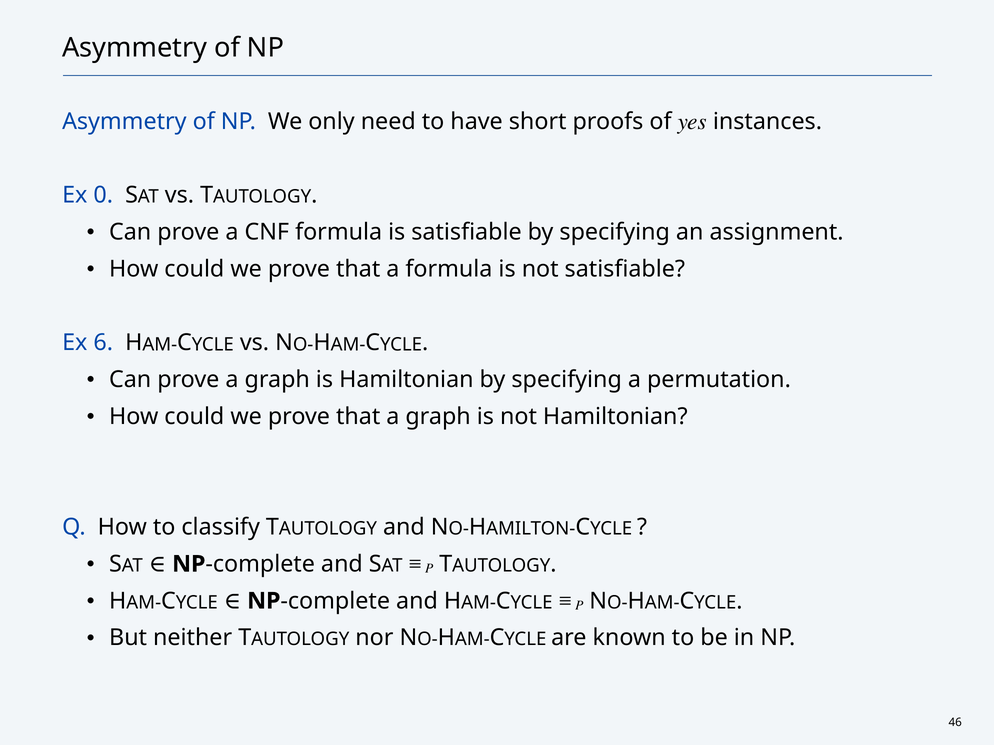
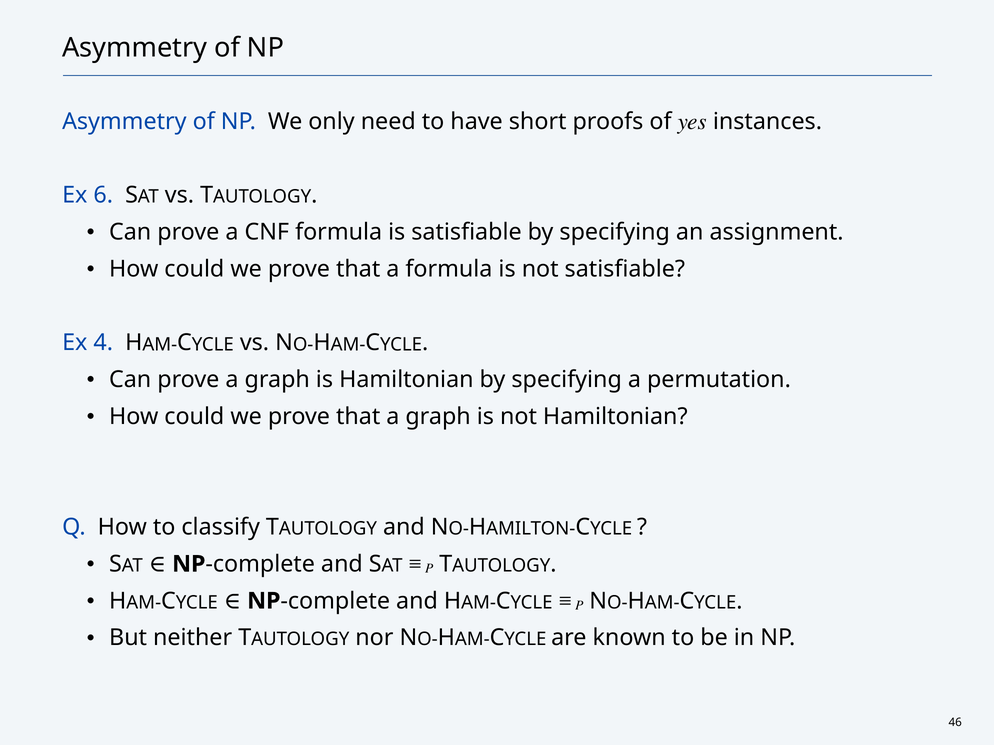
0: 0 -> 6 (103, 195)
6: 6 -> 4 (103, 343)
